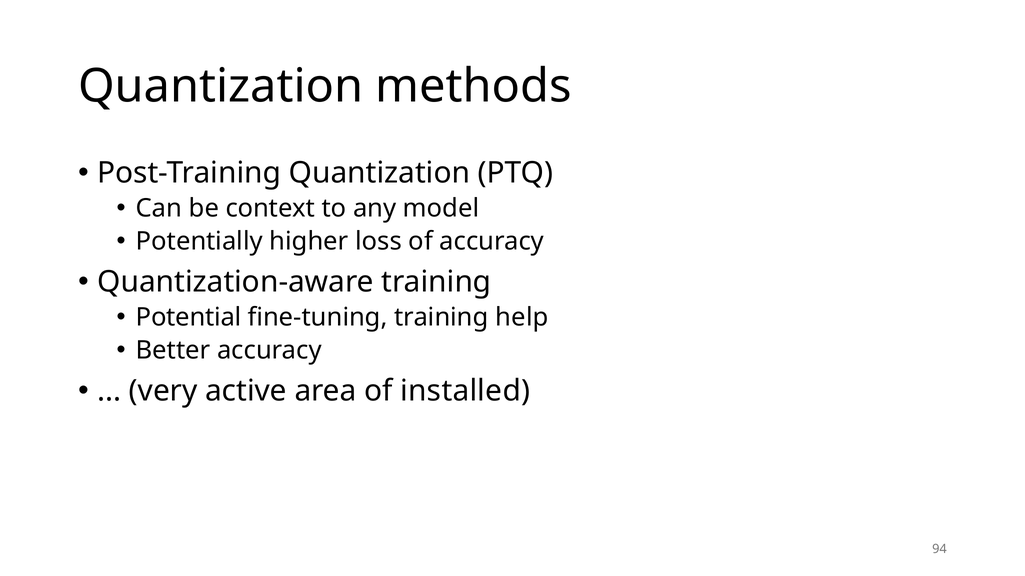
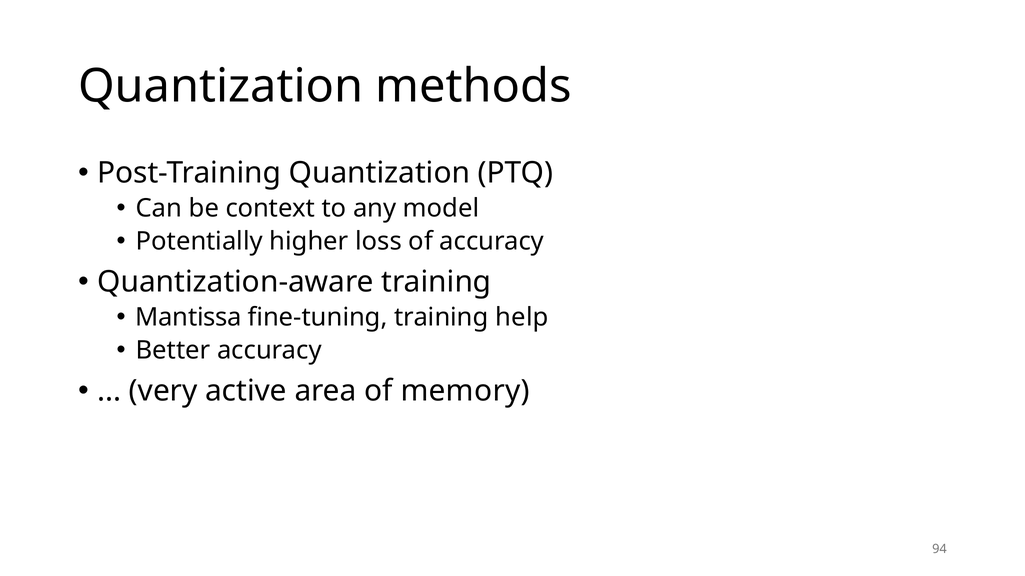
Potential: Potential -> Mantissa (189, 318)
installed: installed -> memory (465, 391)
